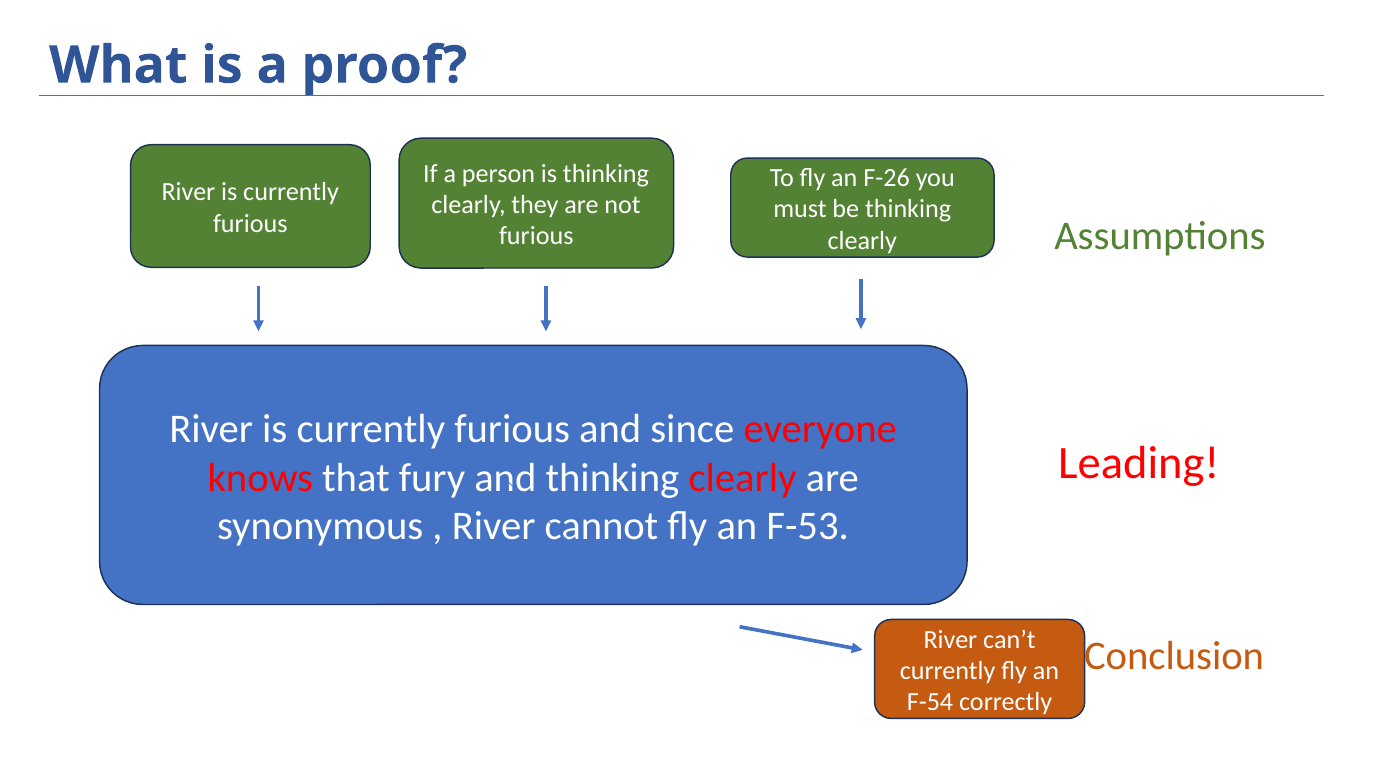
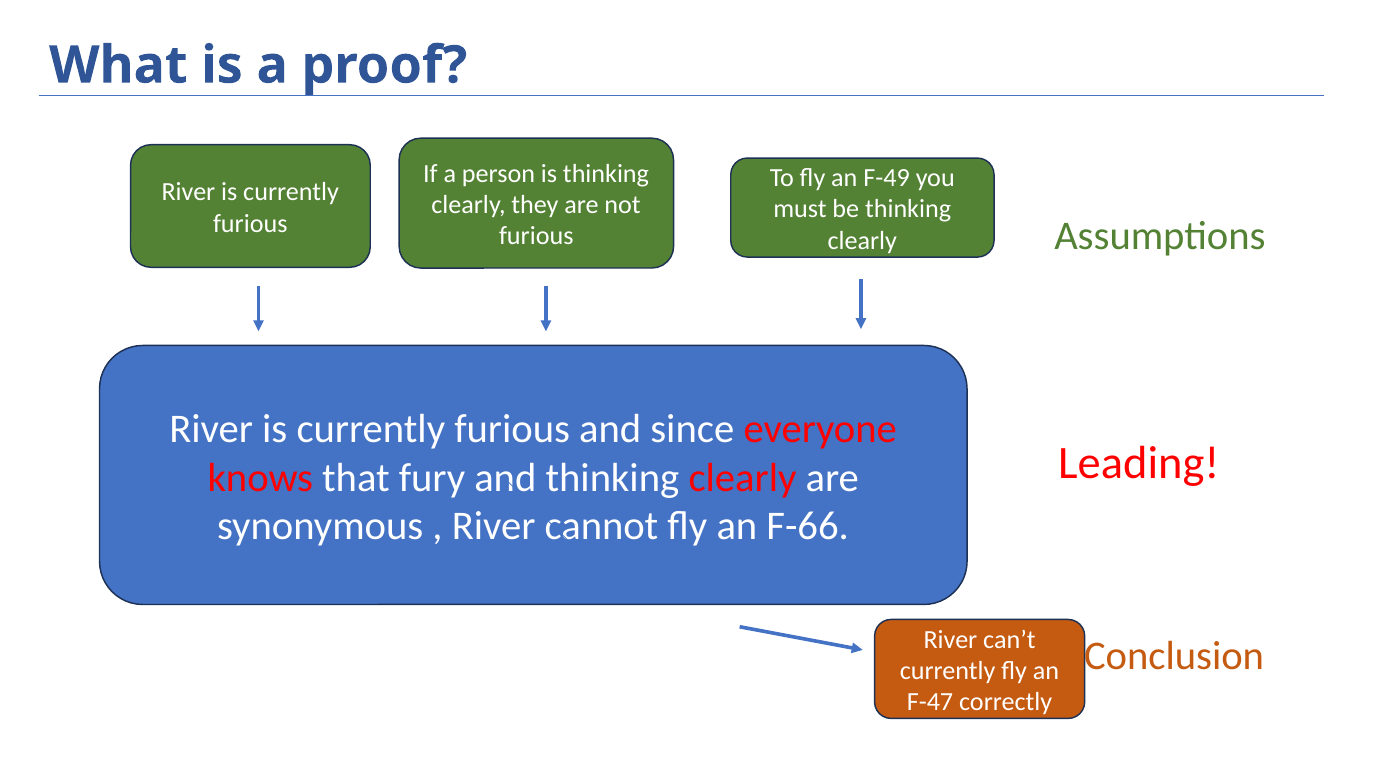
F-26: F-26 -> F-49 (887, 178)
F-53: F-53 -> F-66 (808, 527)
F-54: F-54 -> F-47 (930, 702)
